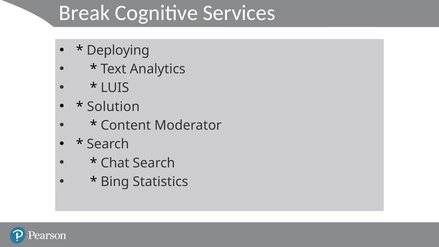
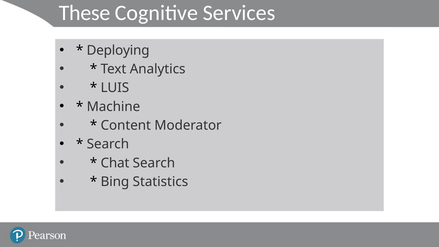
Break: Break -> These (85, 13)
Solution: Solution -> Machine (113, 107)
